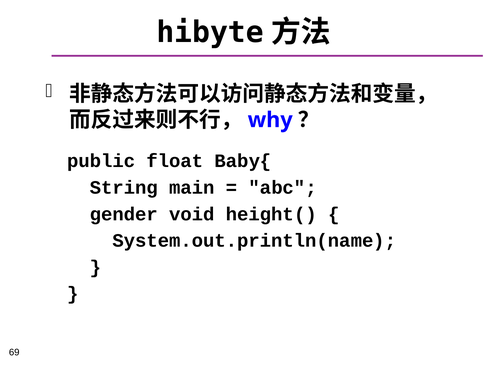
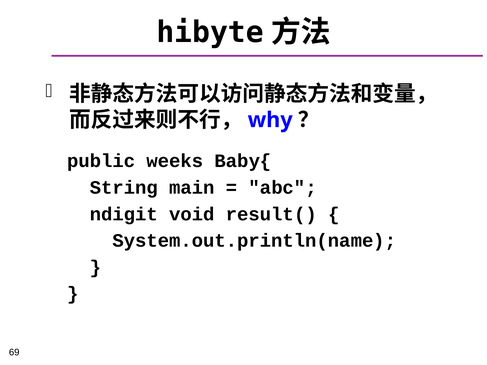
float: float -> weeks (175, 161)
gender: gender -> ndigit (124, 214)
height(: height( -> result( (271, 214)
